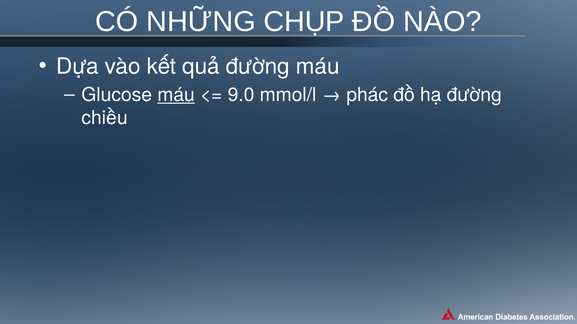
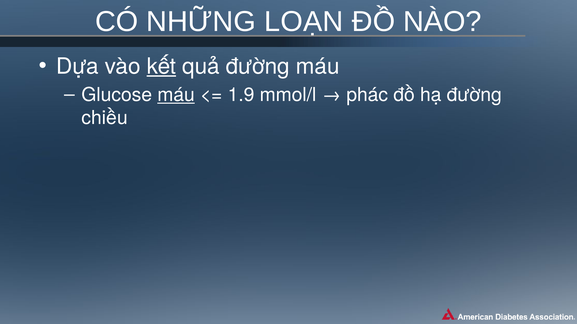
CHỤP: CHỤP -> LOẠN (304, 22)
kết underline: none -> present (161, 66)
9.0: 9.0 -> 1.9 (241, 95)
